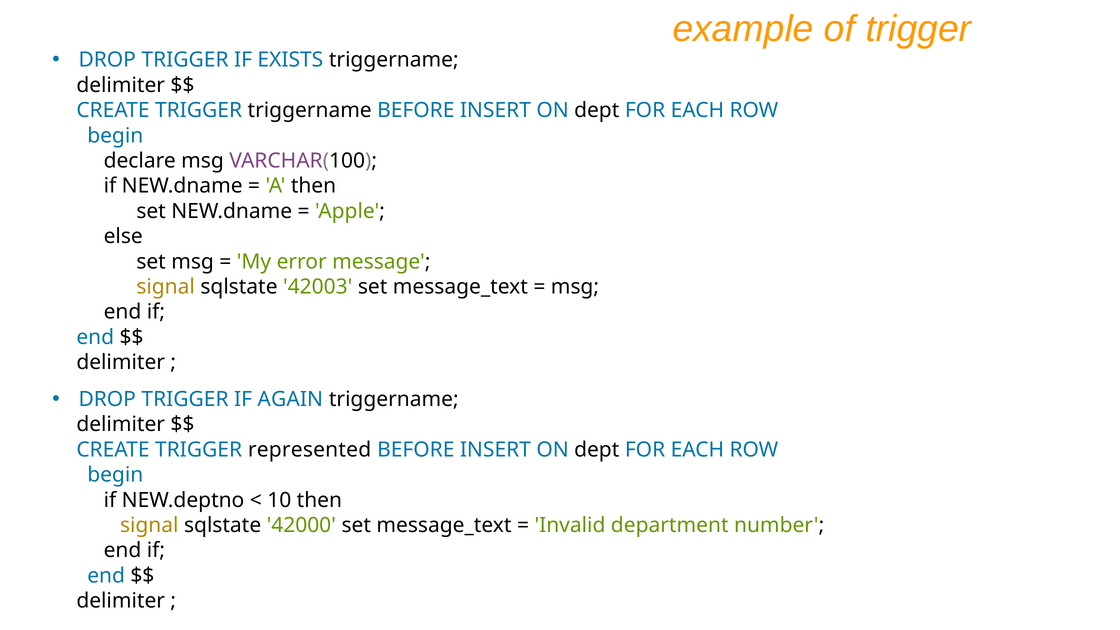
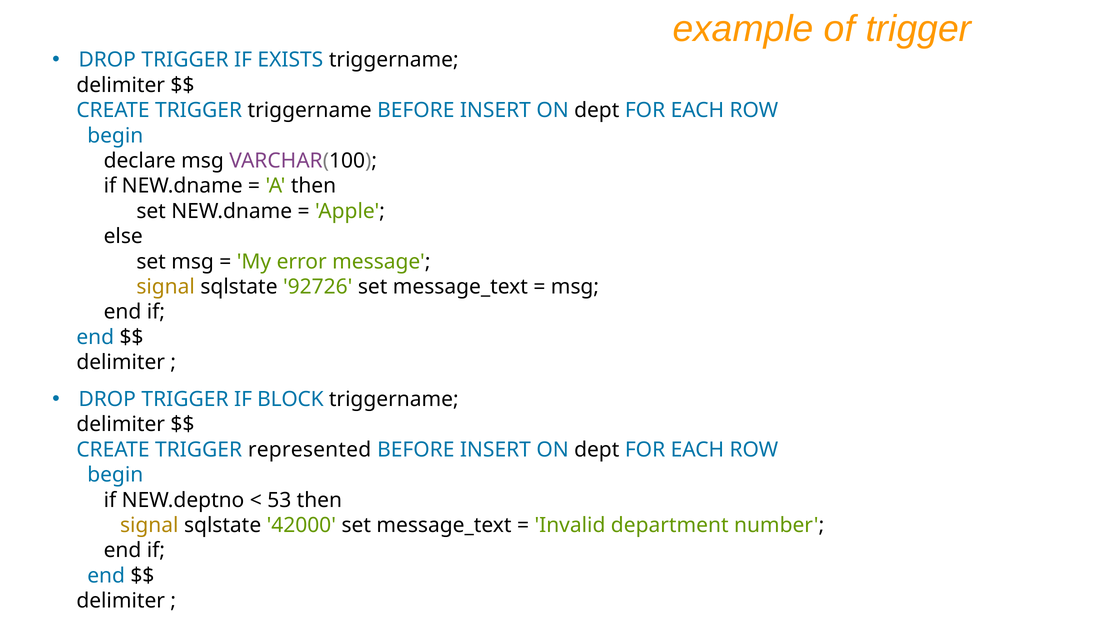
42003: 42003 -> 92726 (318, 287)
AGAIN: AGAIN -> BLOCK (290, 399)
10: 10 -> 53 (279, 500)
